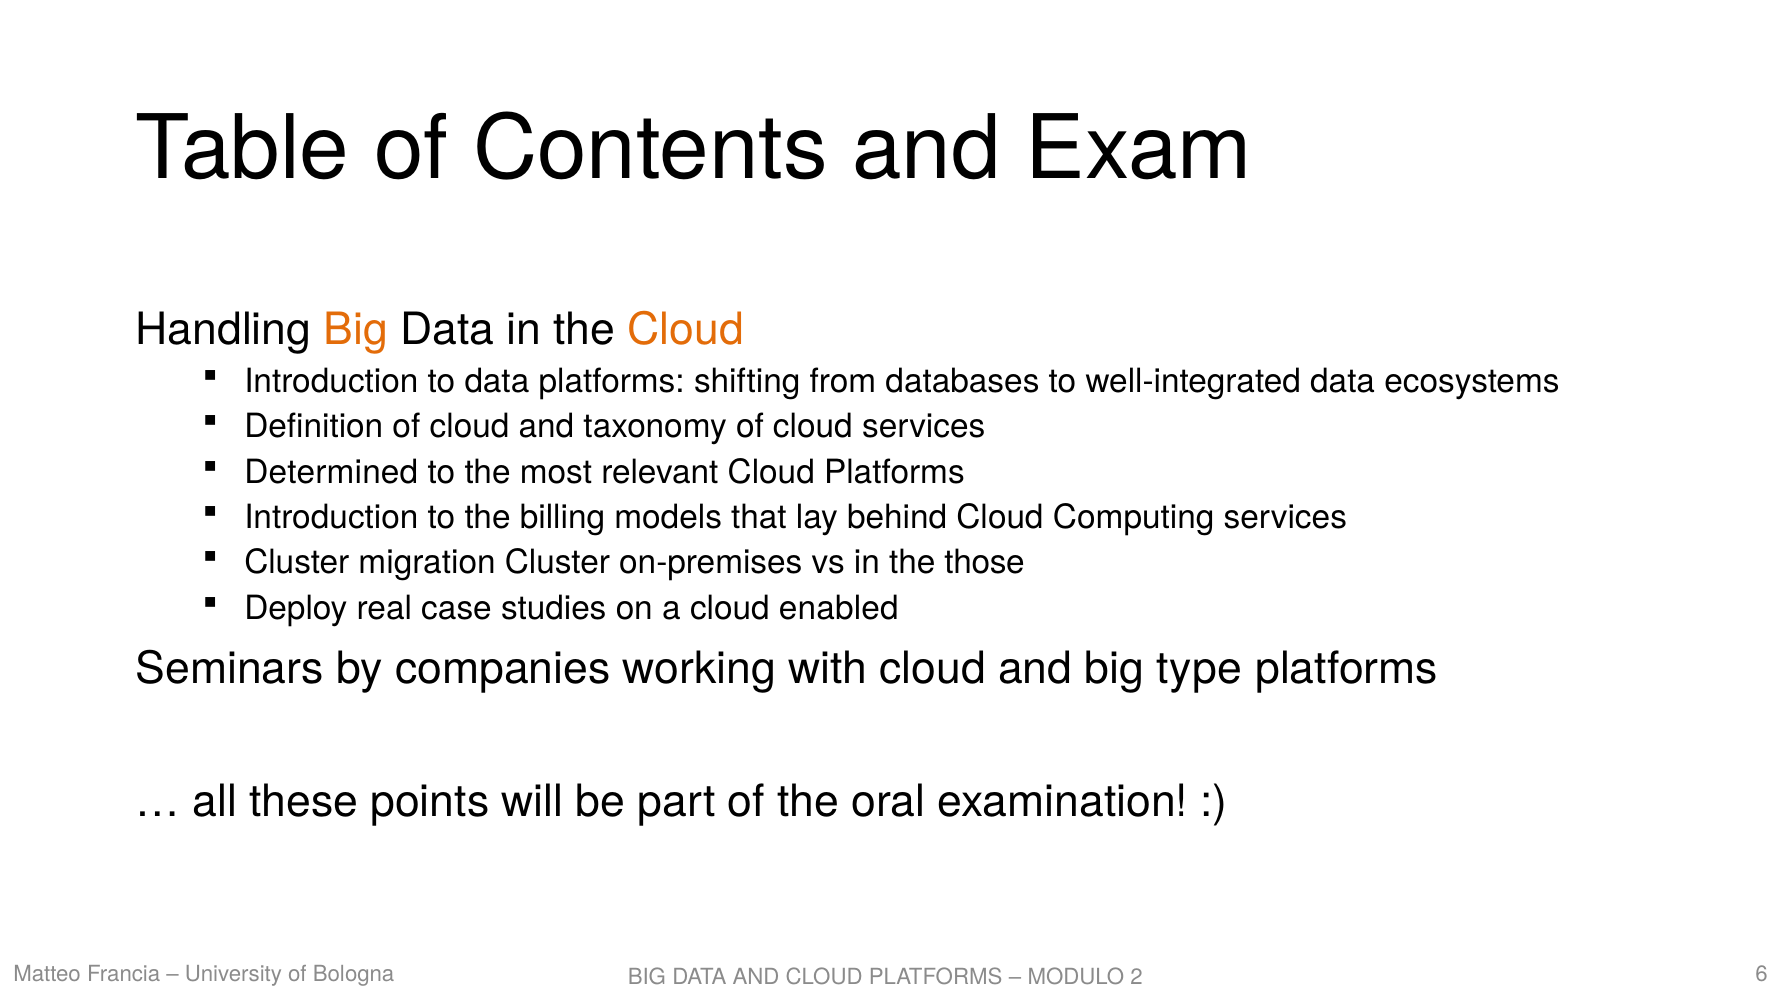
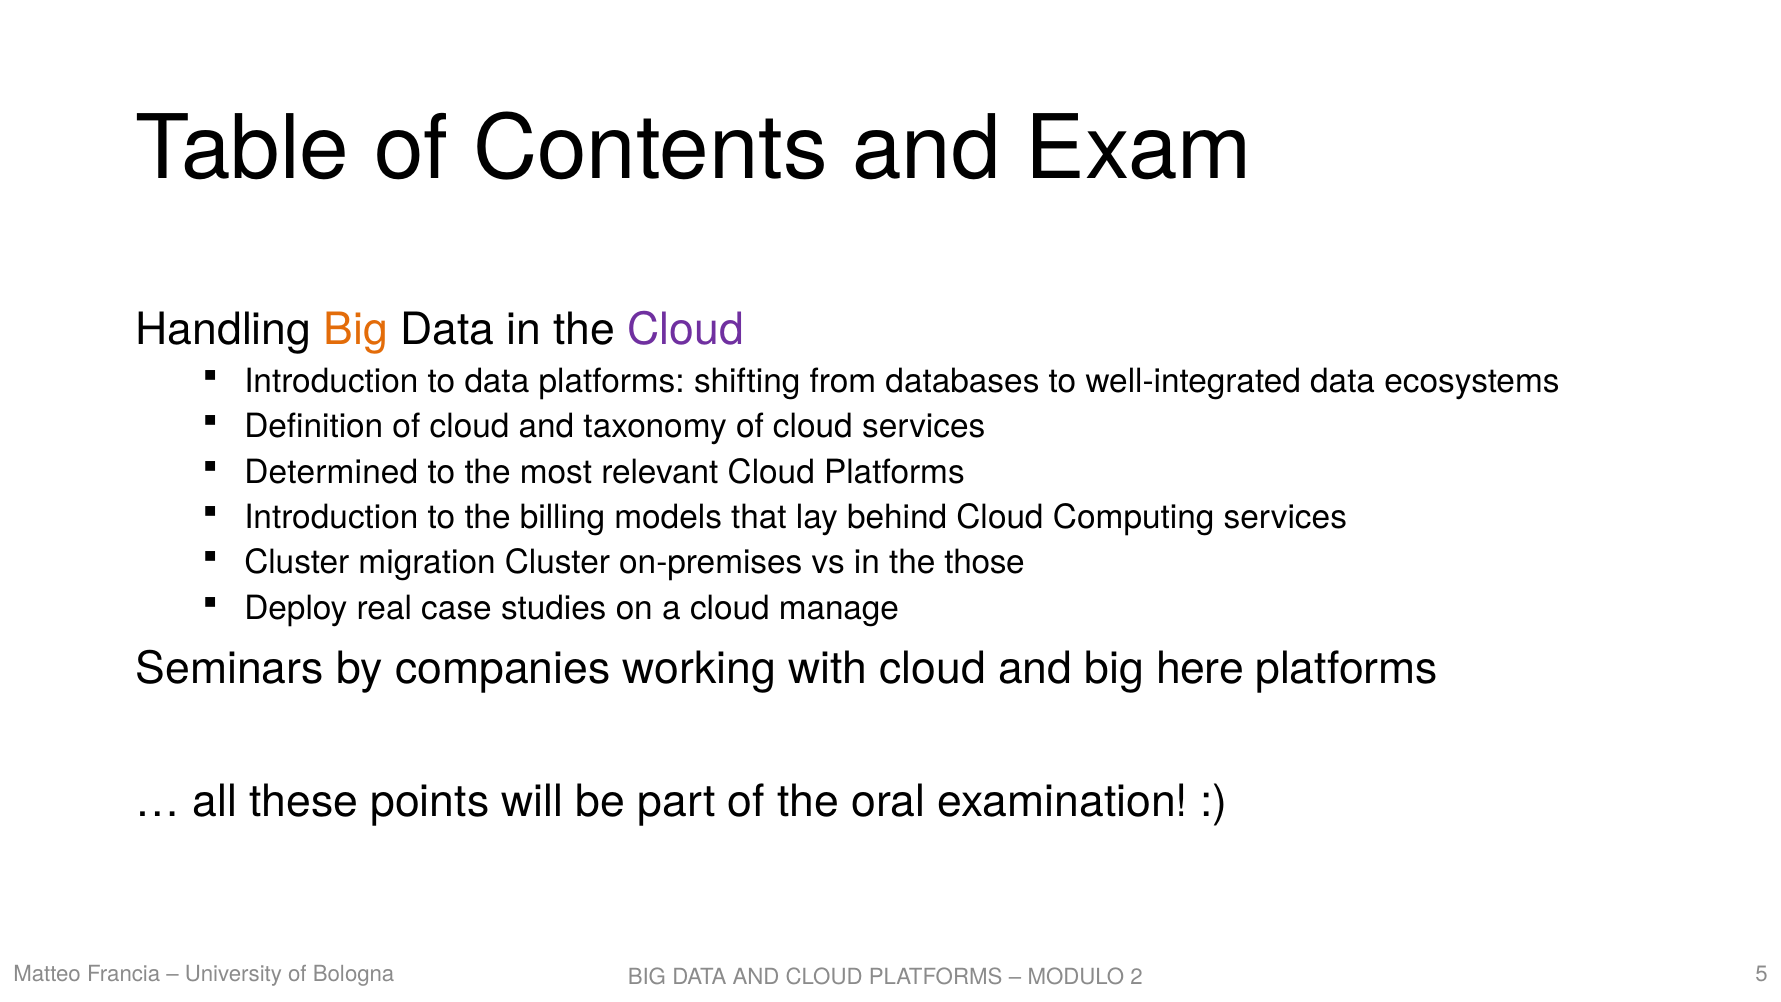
Cloud colour: orange -> purple (686, 330)
enabled: enabled -> manage (839, 608)
type: type -> here (1200, 669)
6: 6 -> 5 (1762, 974)
